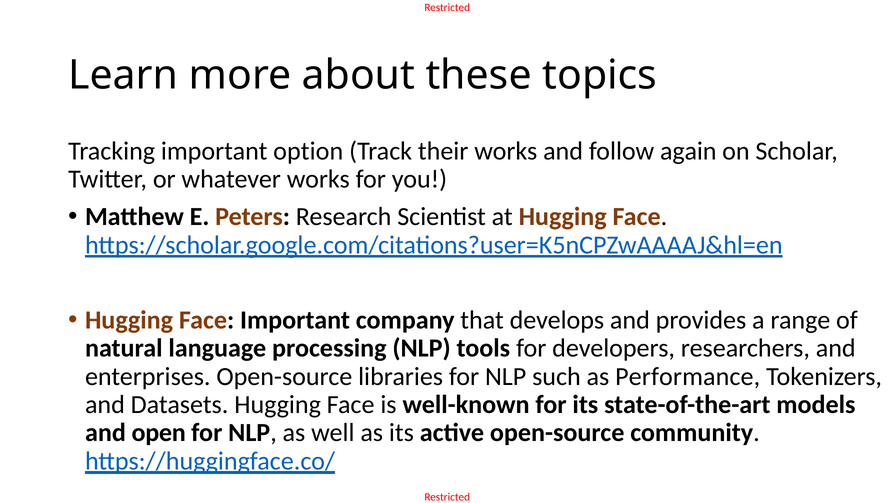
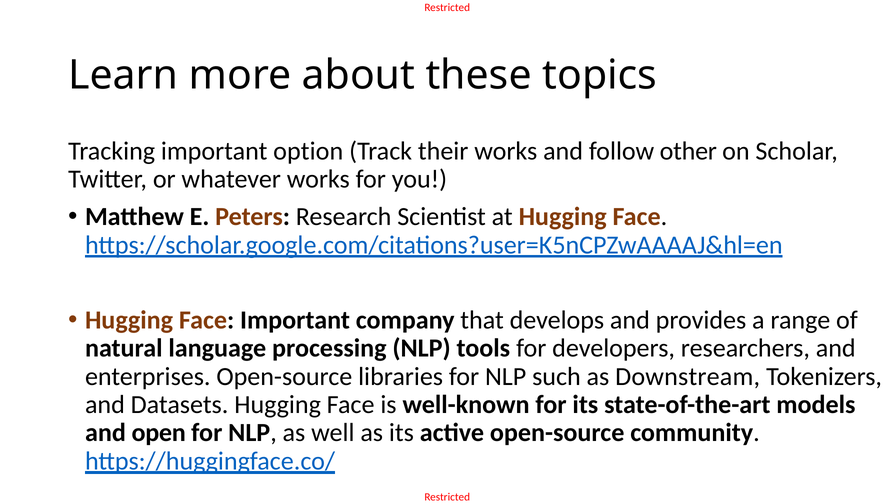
again: again -> other (688, 151)
Performance: Performance -> Downstream (688, 377)
